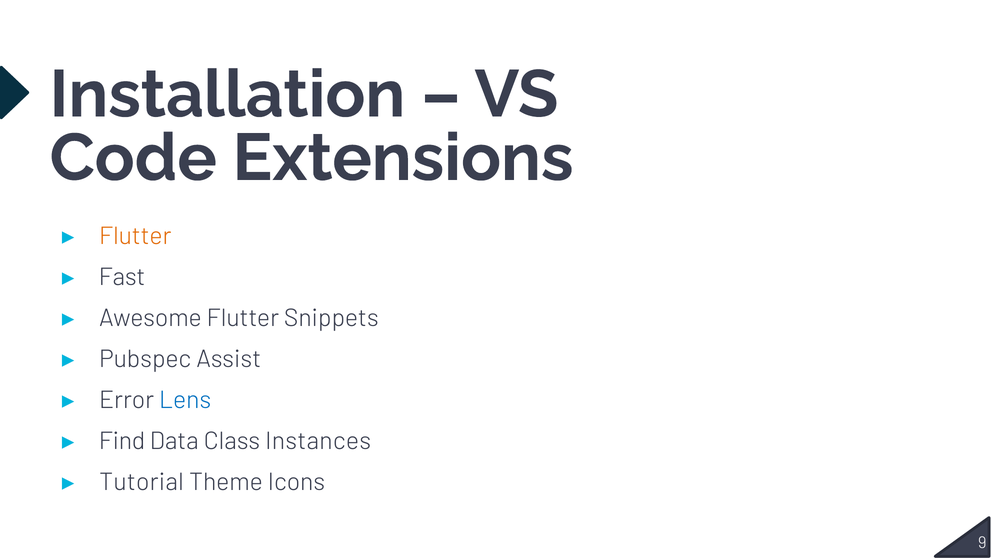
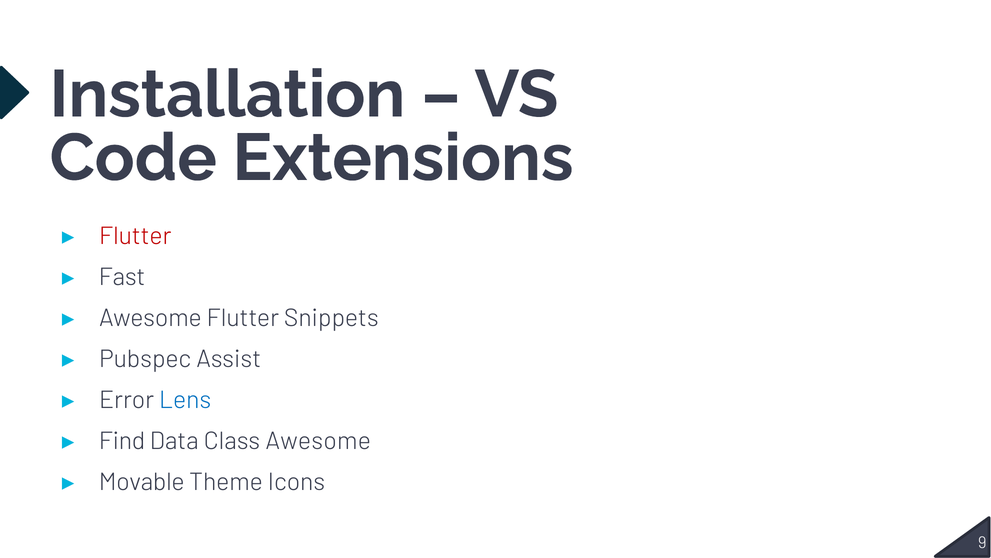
Flutter colour: orange -> red (135, 236)
Class Instances: Instances -> Awesome (318, 441)
Tutorial: Tutorial -> Movable (142, 482)
